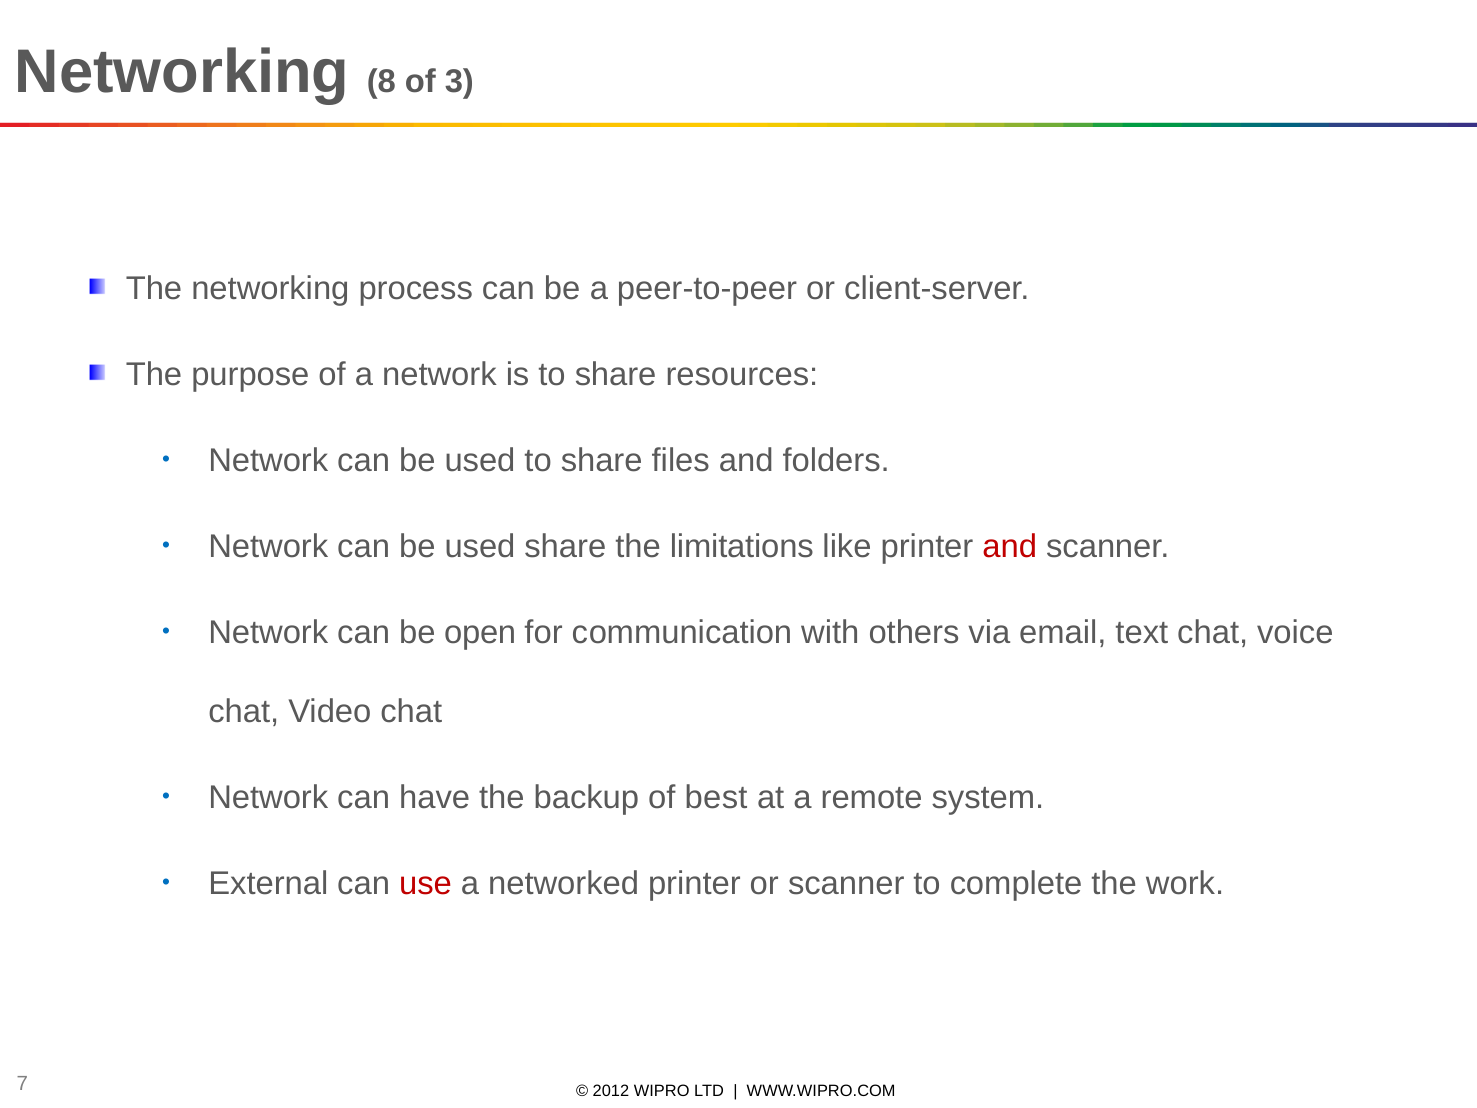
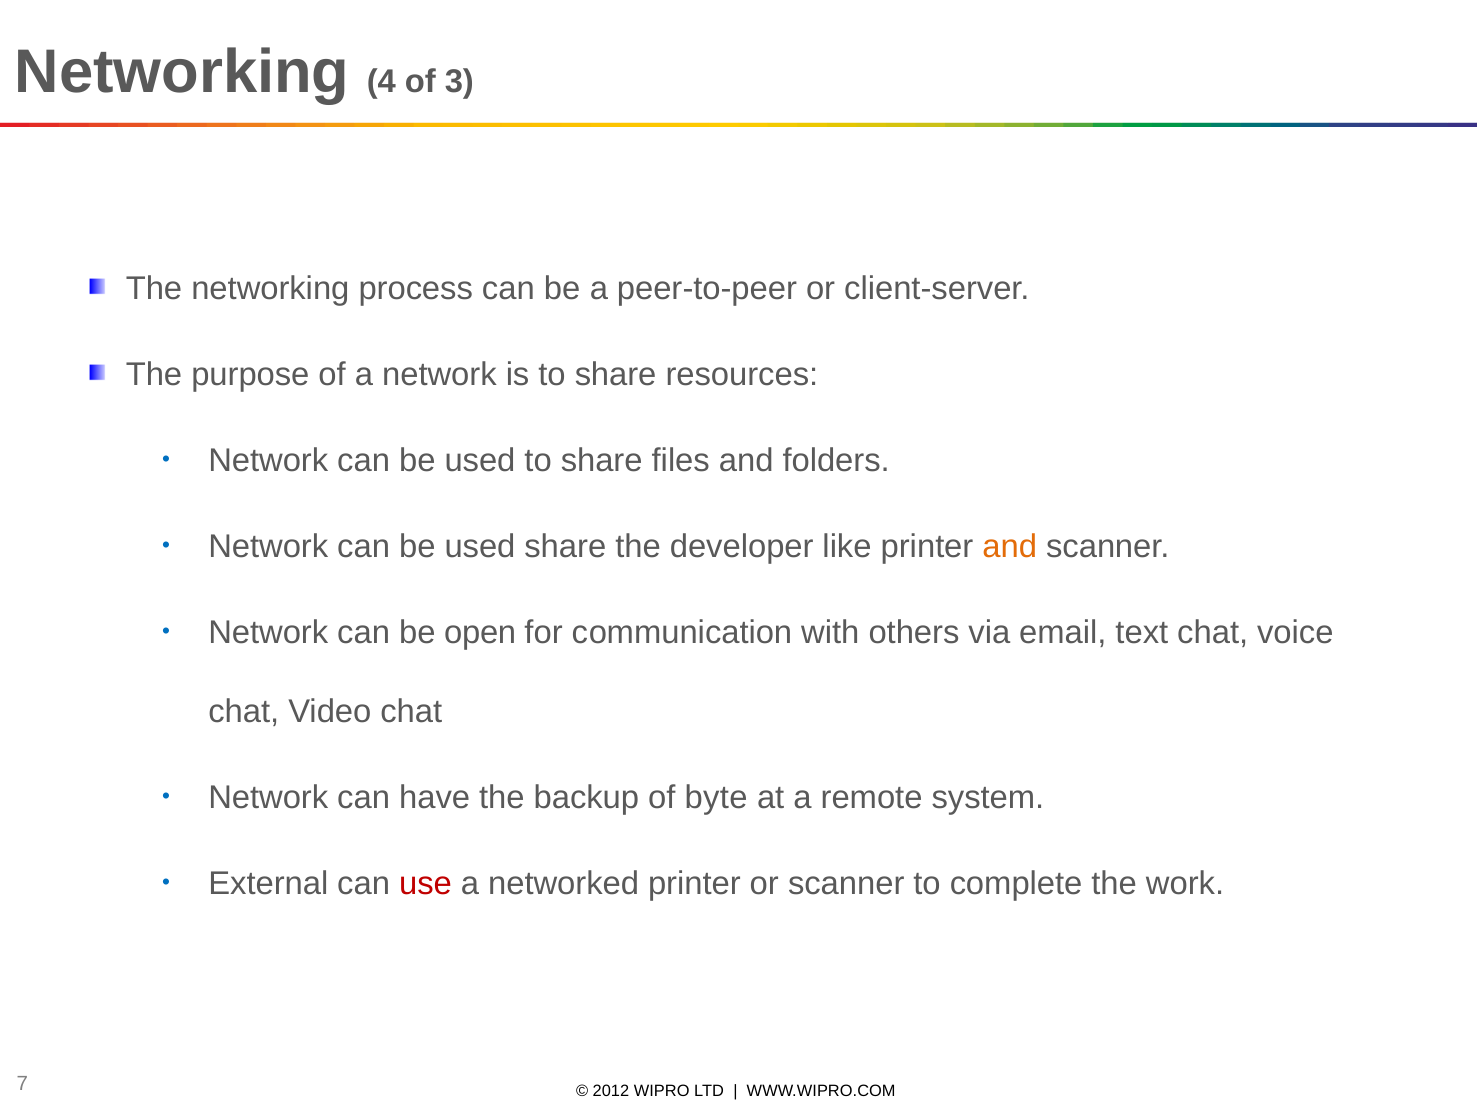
8: 8 -> 4 (381, 82)
limitations: limitations -> developer (742, 547)
and colour: red -> orange (1010, 547)
best: best -> byte (716, 798)
